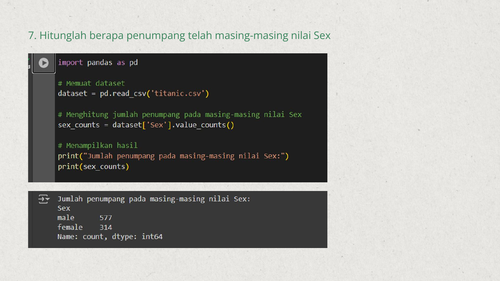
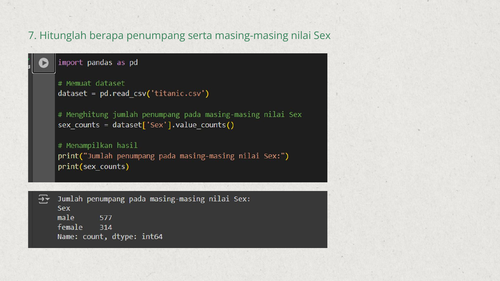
telah: telah -> serta (200, 36)
